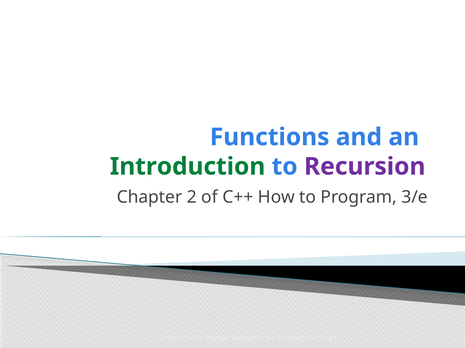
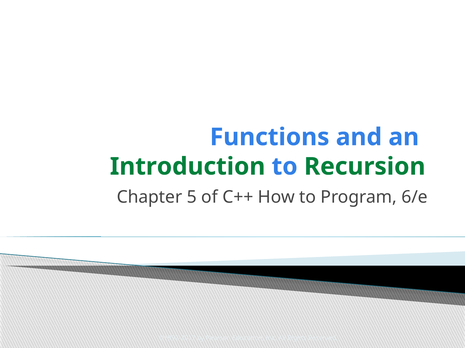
Recursion colour: purple -> green (365, 167)
2: 2 -> 5 (192, 198)
3/e: 3/e -> 6/e (415, 198)
